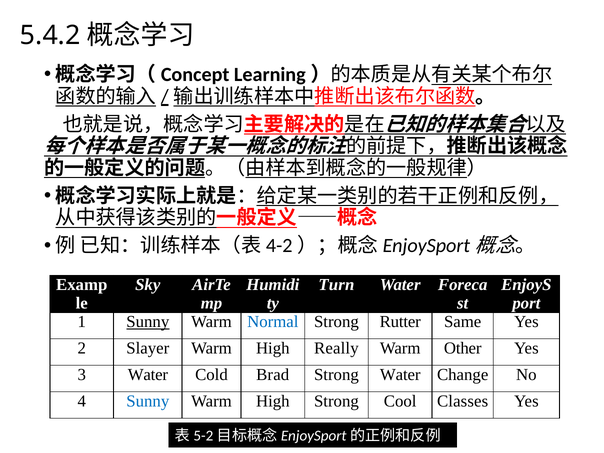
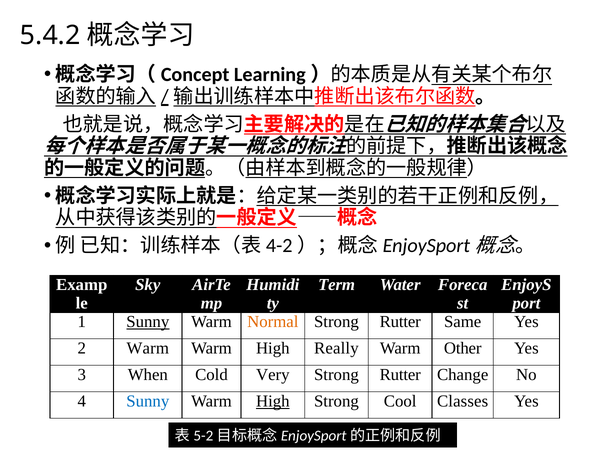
Turn: Turn -> Term (337, 285)
Normal colour: blue -> orange (273, 322)
2 Slayer: Slayer -> Warm (148, 348)
3 Water: Water -> When (148, 375)
Brad: Brad -> Very (273, 375)
Water: Water -> Rutter (400, 375)
High underline: none -> present (273, 401)
